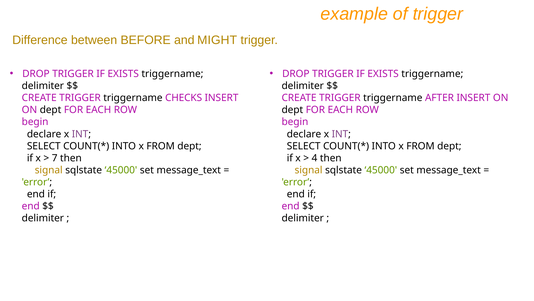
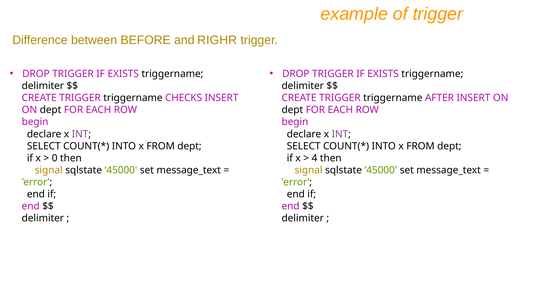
MIGHT: MIGHT -> RIGHR (217, 40)
7: 7 -> 0 (55, 158)
